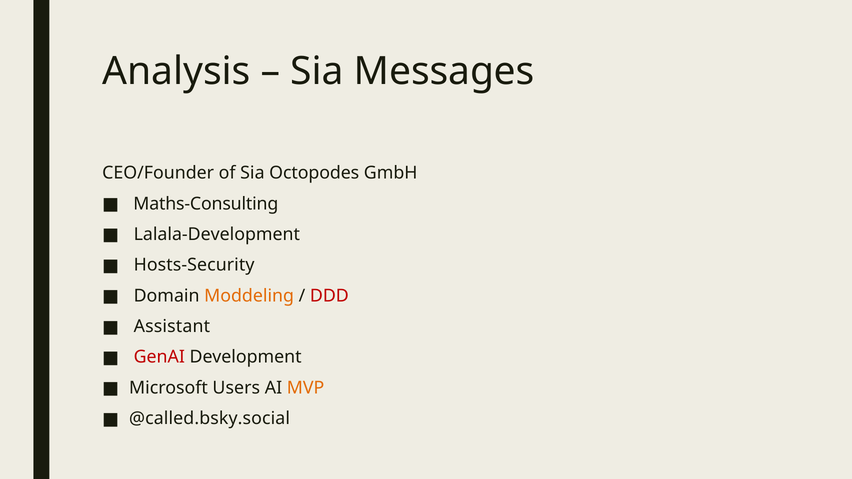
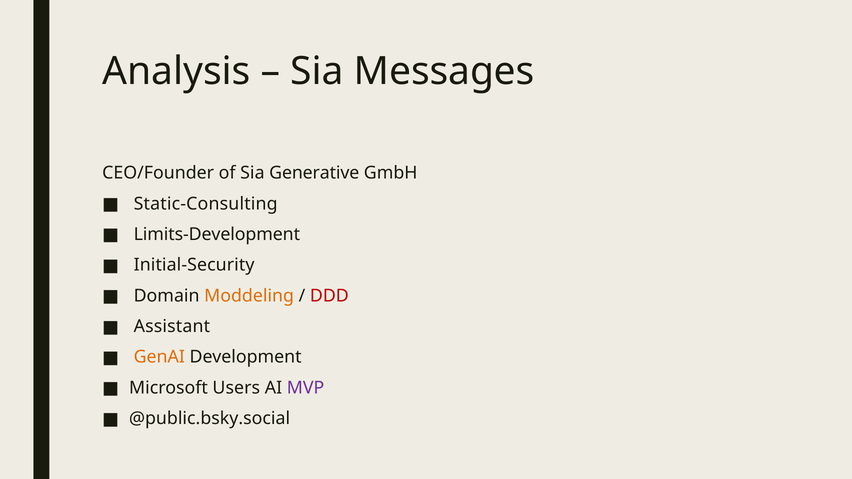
Octopodes: Octopodes -> Generative (314, 173)
Maths-Consulting: Maths-Consulting -> Static-Consulting (206, 204)
Lalala-Development: Lalala-Development -> Limits-Development (217, 234)
Hosts-Security: Hosts-Security -> Initial-Security (194, 265)
GenAI colour: red -> orange (159, 357)
MVP colour: orange -> purple (306, 388)
@called.bsky.social: @called.bsky.social -> @public.bsky.social (210, 419)
